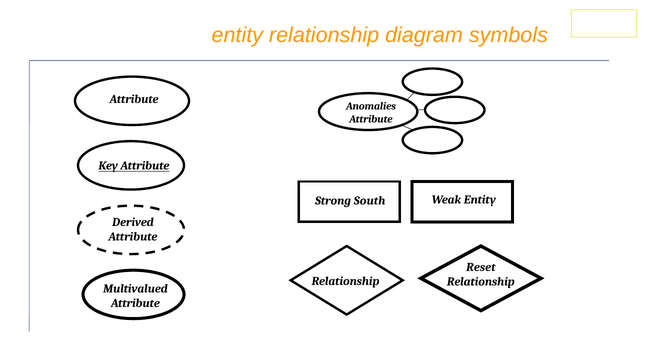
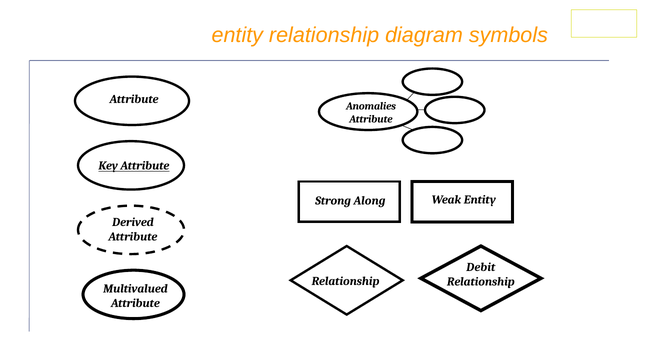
South: South -> Along (370, 201)
Reset: Reset -> Debit (481, 268)
